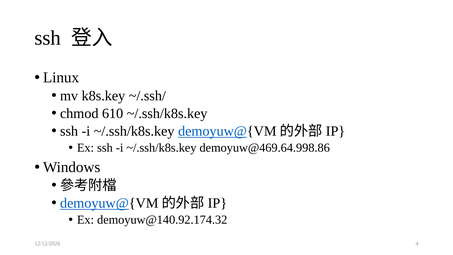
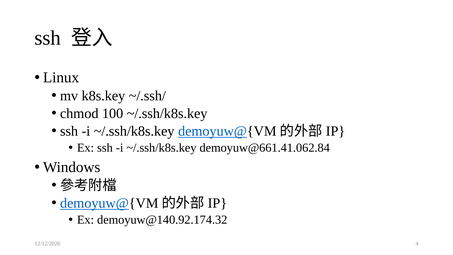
610: 610 -> 100 (113, 113)
demoyuw@469.64.998.86: demoyuw@469.64.998.86 -> demoyuw@661.41.062.84 (265, 148)
